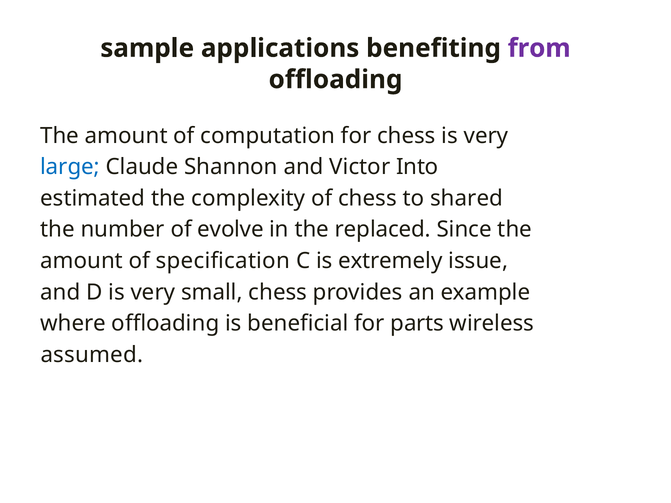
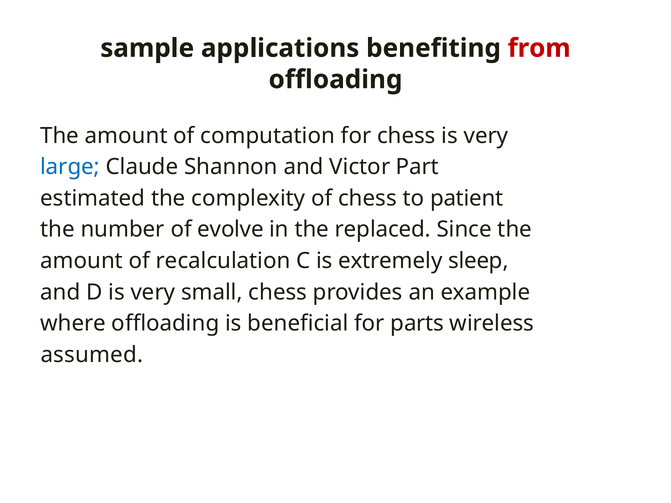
from colour: purple -> red (539, 48)
Into: Into -> Part (417, 167)
shared: shared -> patient (467, 198)
specification: specification -> recalculation (223, 261)
issue: issue -> sleep (478, 261)
